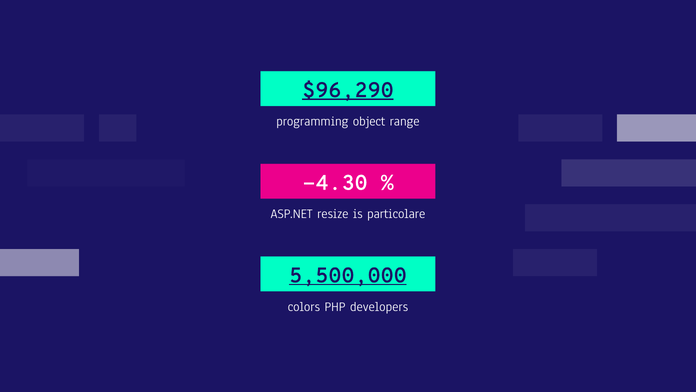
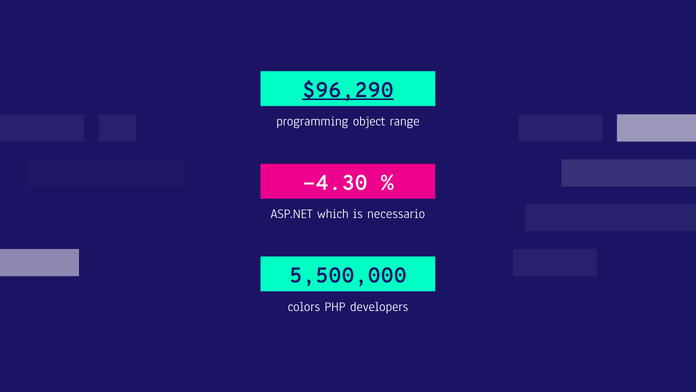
resize: resize -> which (333, 214)
particolare: particolare -> necessario (396, 214)
5,500,000 underline: present -> none (348, 275)
